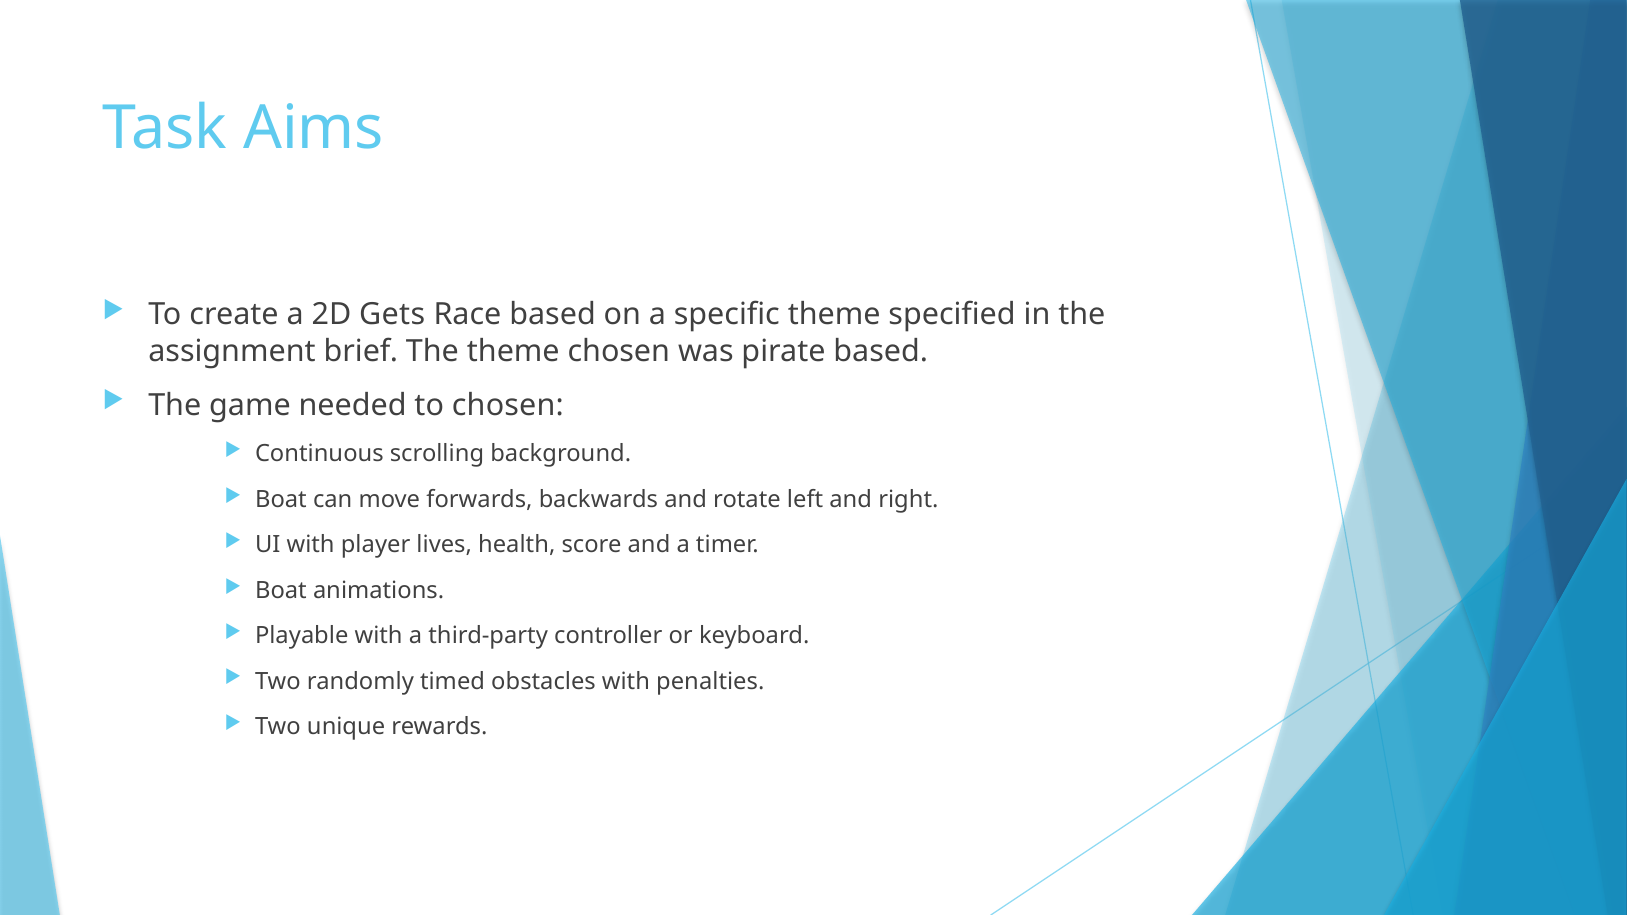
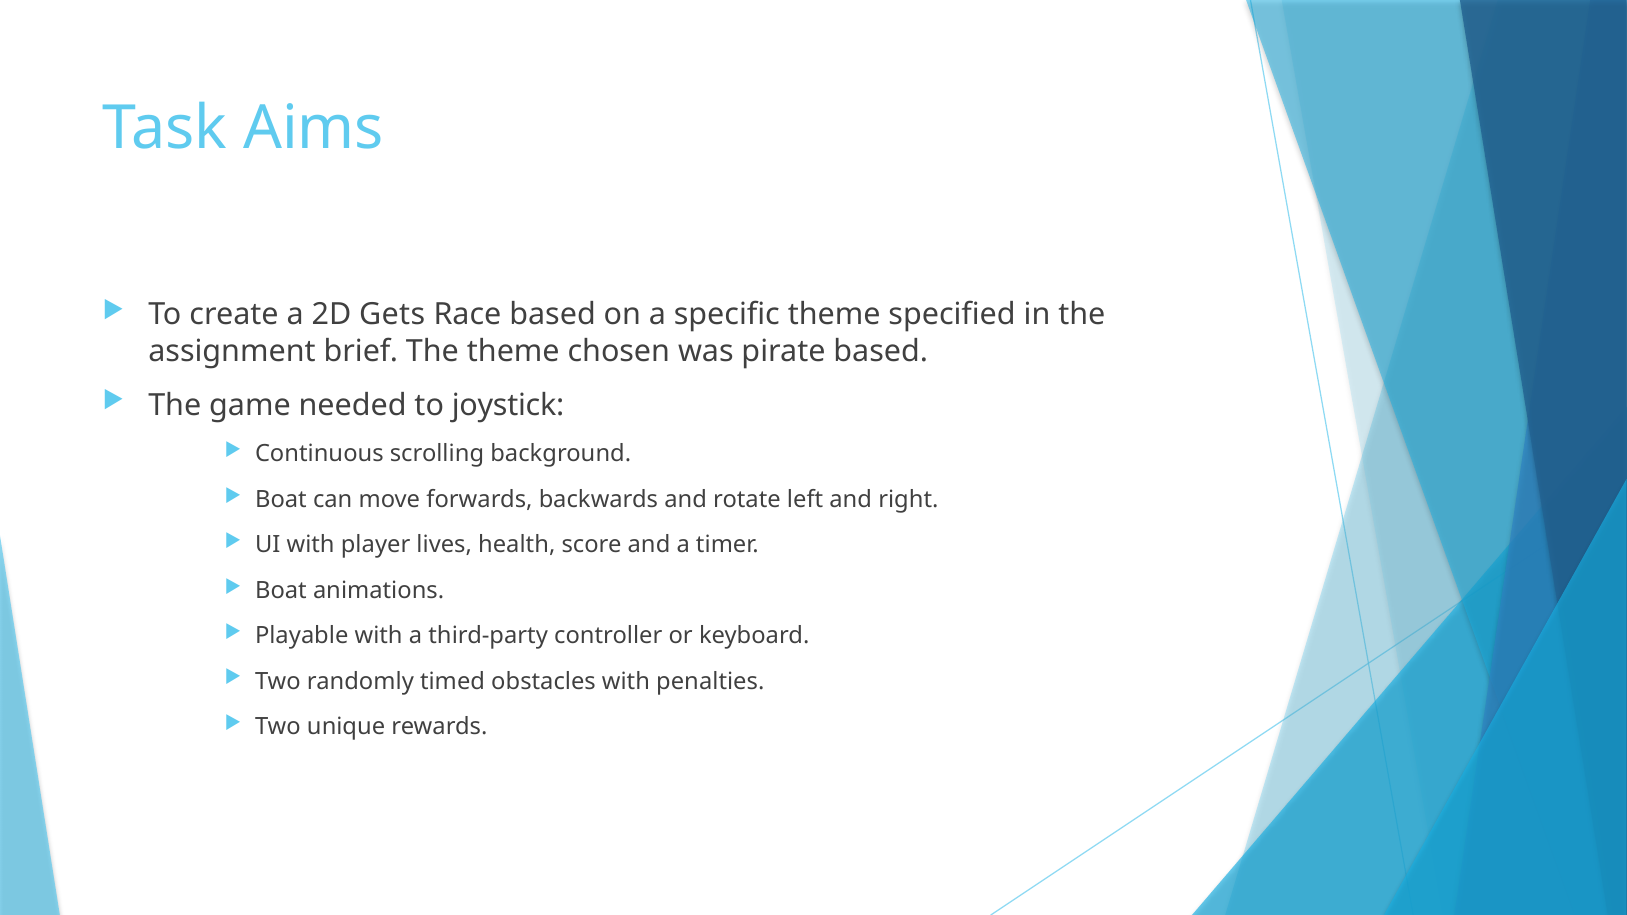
to chosen: chosen -> joystick (508, 405)
